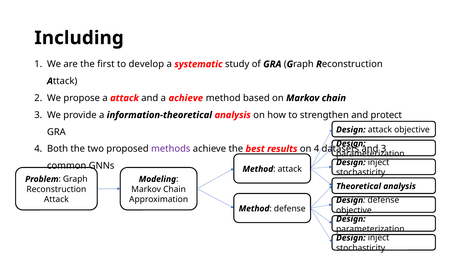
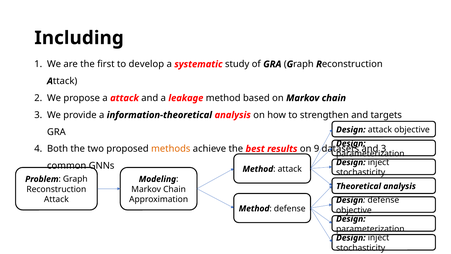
a achieve: achieve -> leakage (186, 98)
protect: protect -> targets (386, 115)
methods colour: purple -> orange (171, 149)
on 4: 4 -> 9 (317, 149)
